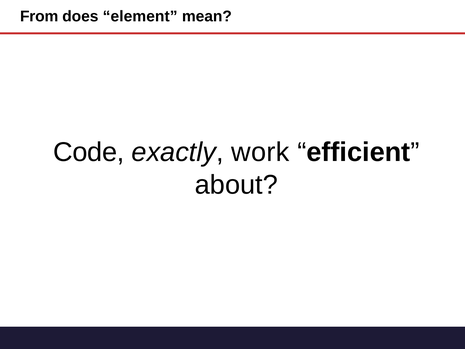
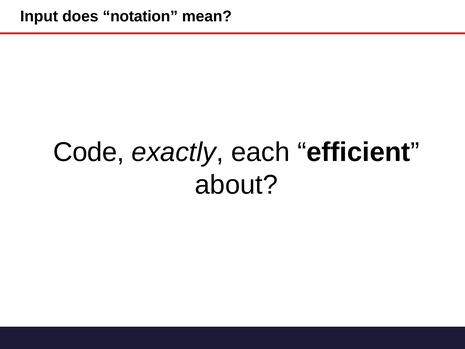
From: From -> Input (39, 17)
element: element -> notation (140, 17)
work: work -> each (260, 152)
